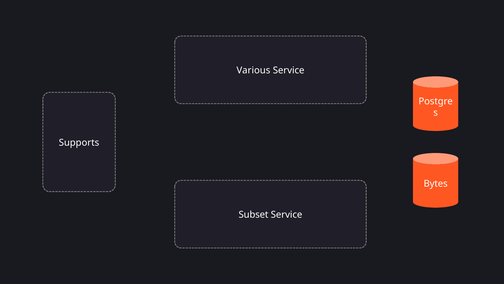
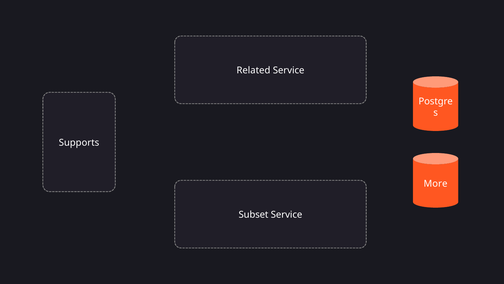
Various: Various -> Related (253, 70)
Bytes: Bytes -> More (436, 183)
